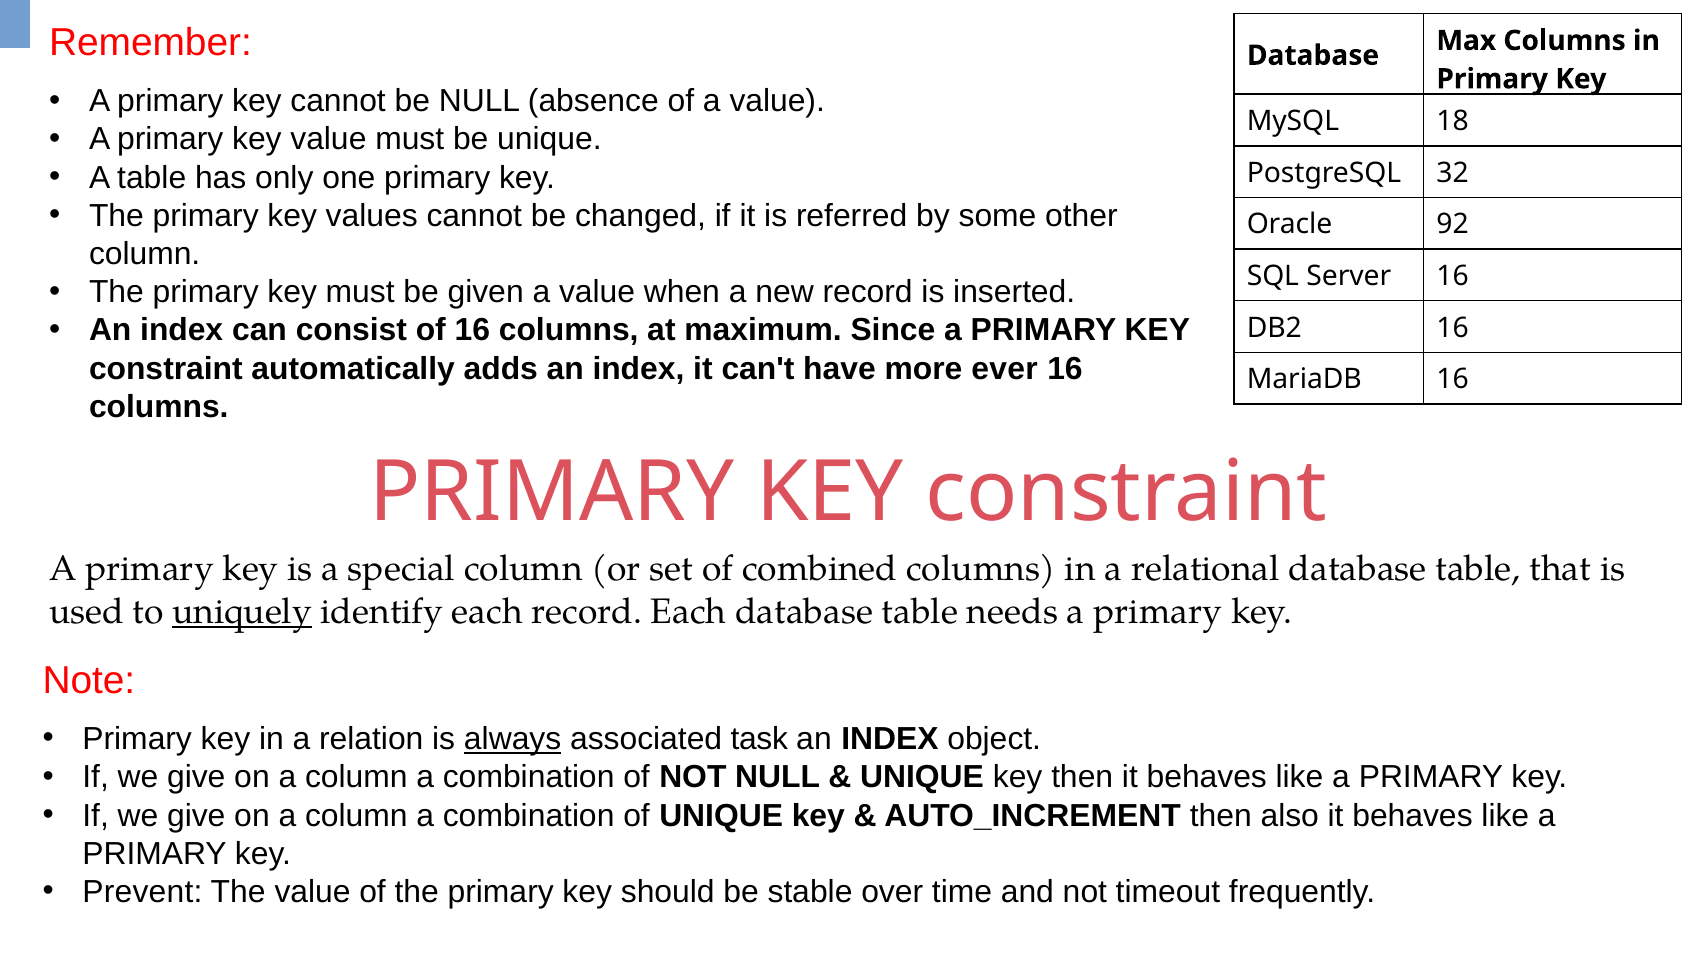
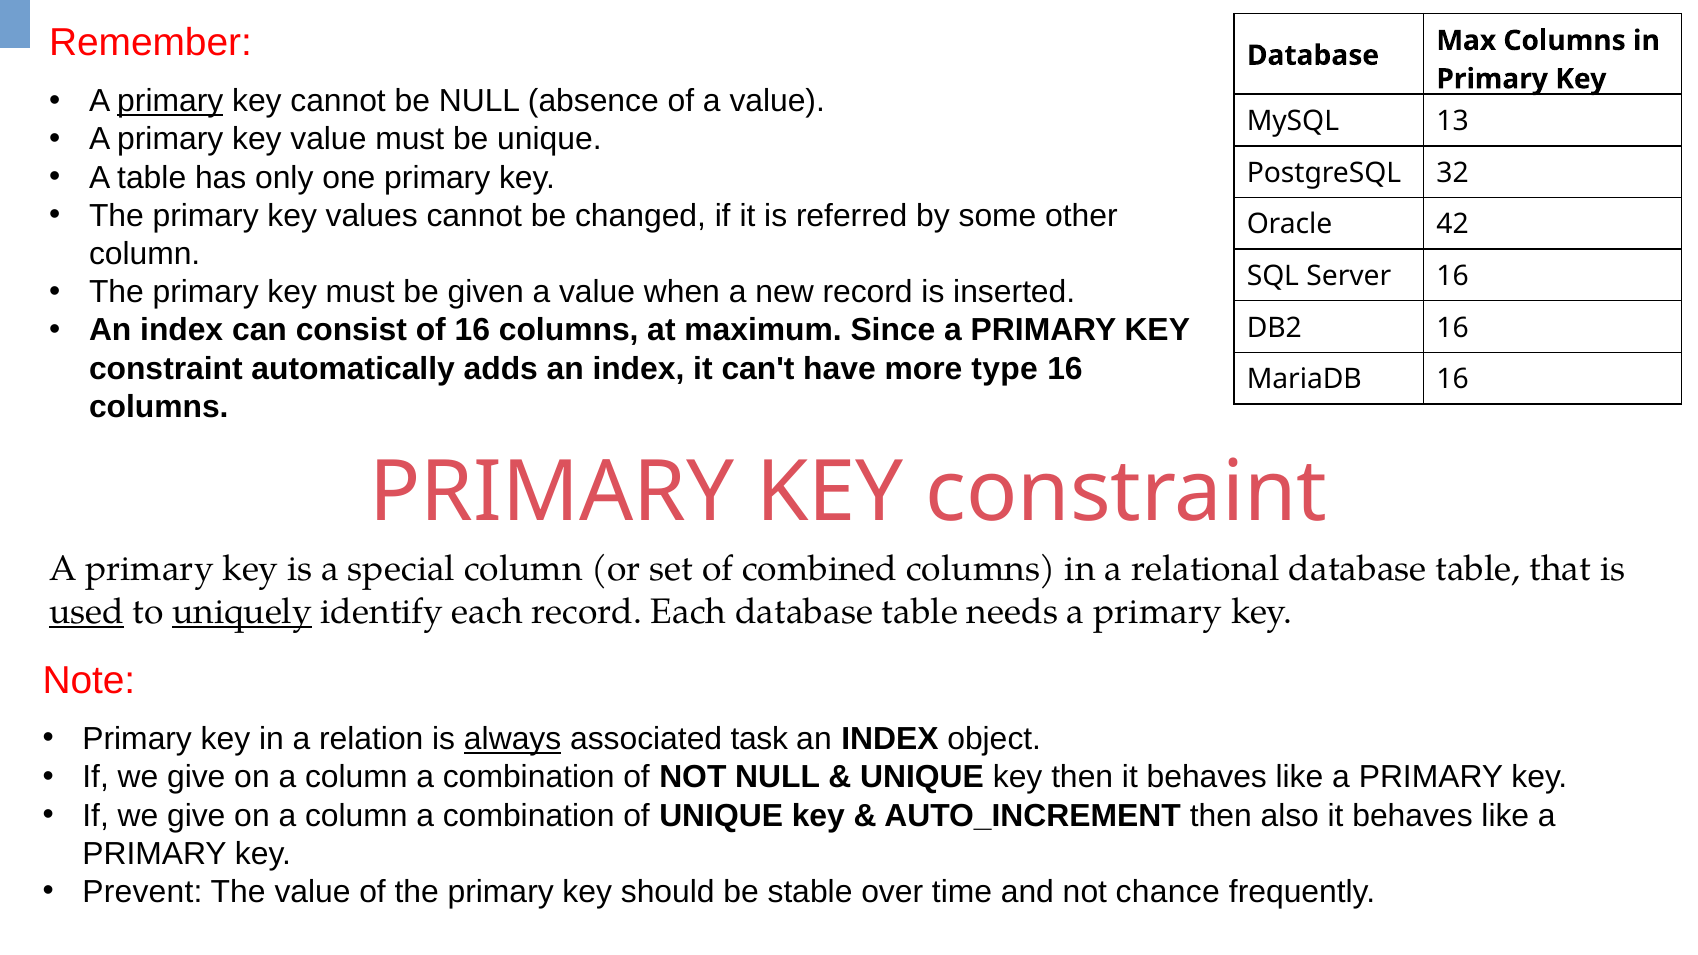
primary underline: none -> present (170, 101)
18: 18 -> 13 (1453, 121)
92: 92 -> 42 (1453, 225)
ever: ever -> type (1005, 369)
used underline: none -> present (87, 612)
timeout: timeout -> chance (1168, 892)
